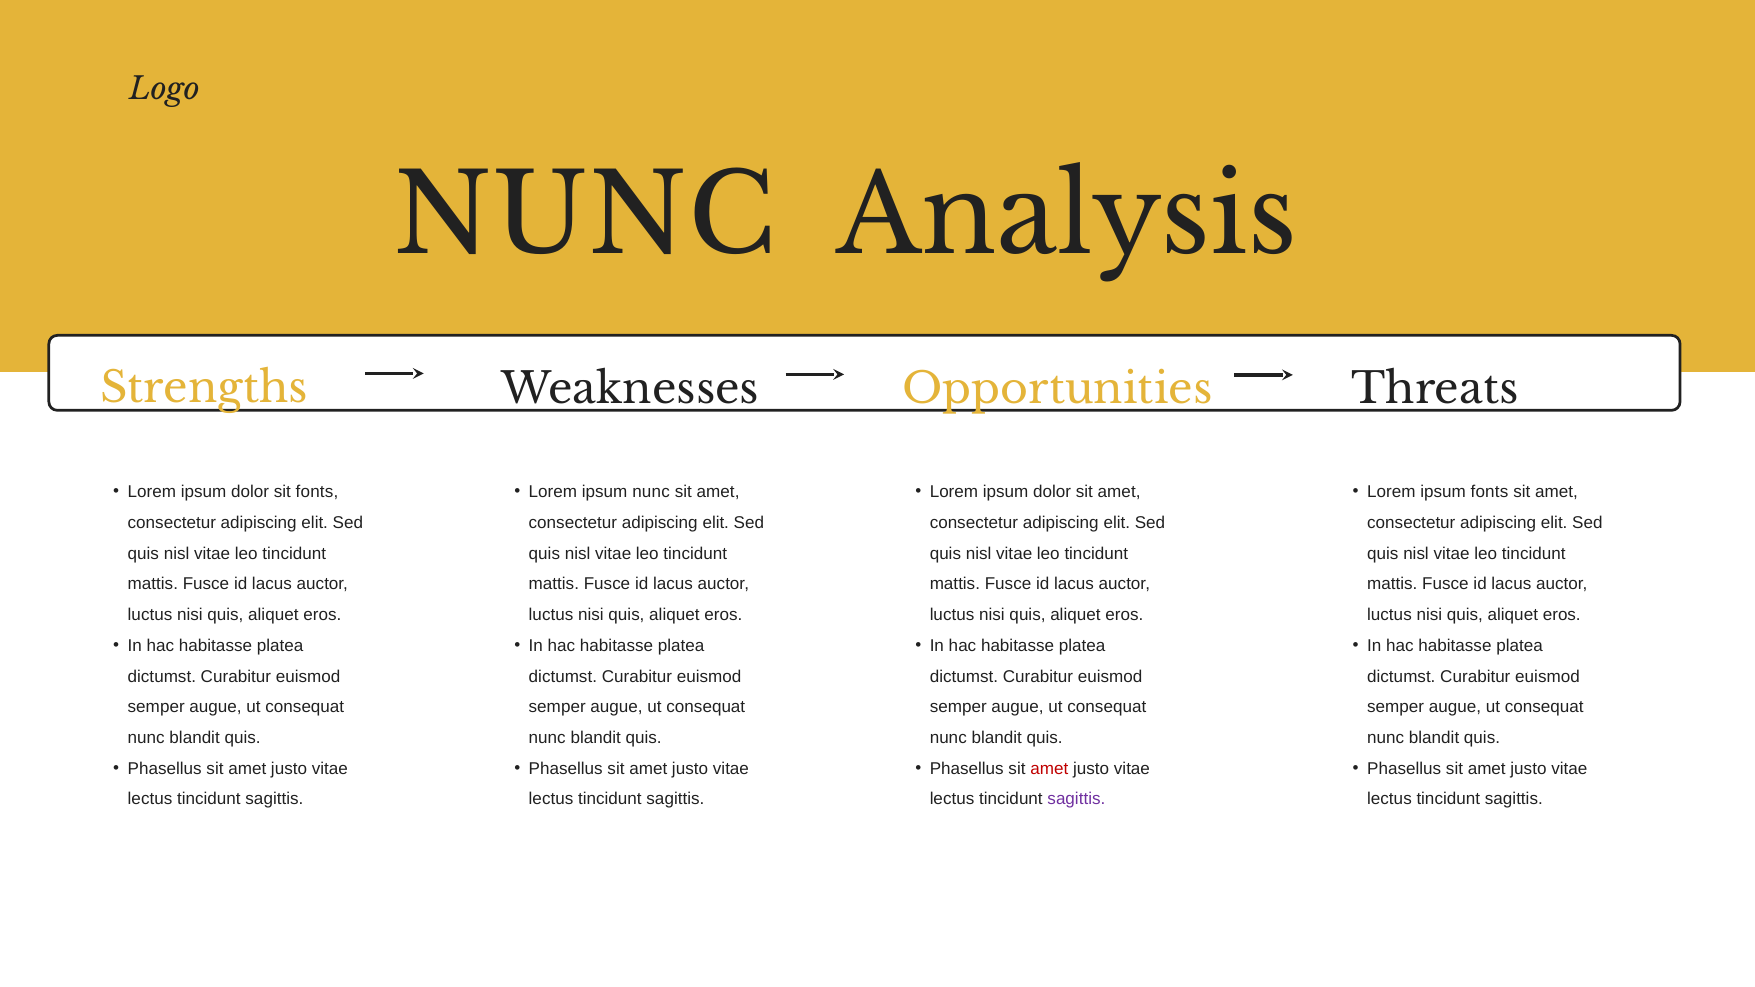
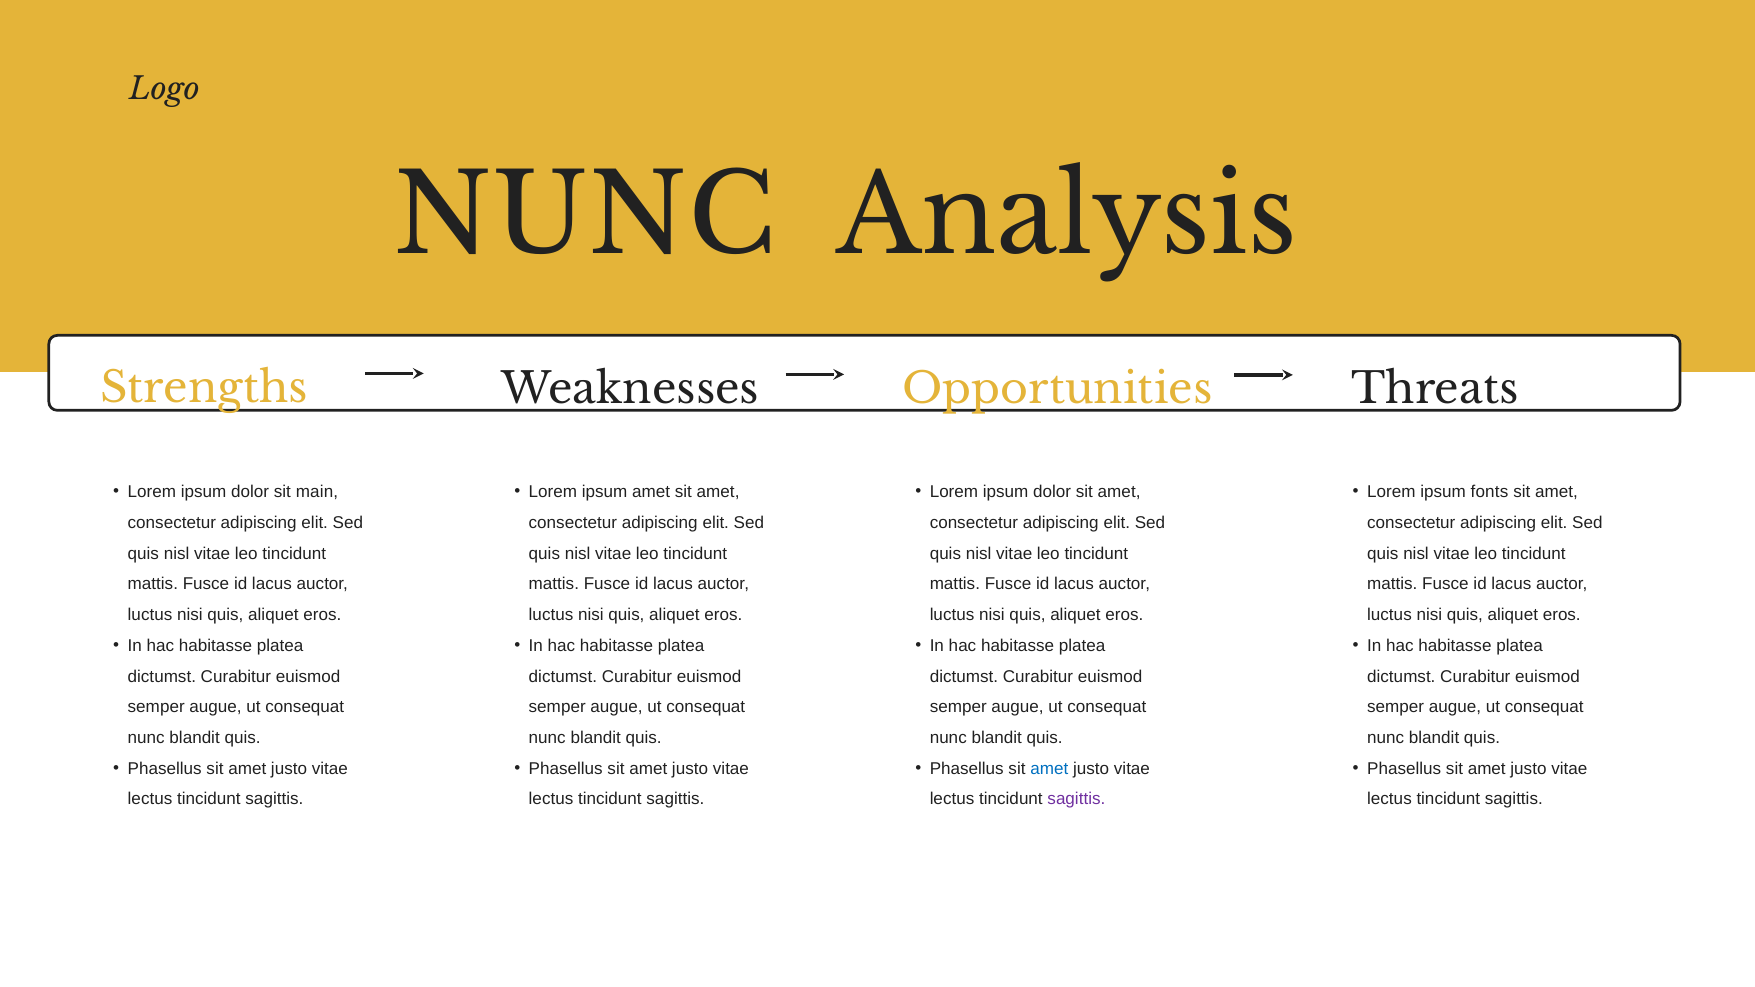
sit fonts: fonts -> main (317, 492)
ipsum nunc: nunc -> amet (651, 492)
amet colour: red -> blue (1049, 769)
